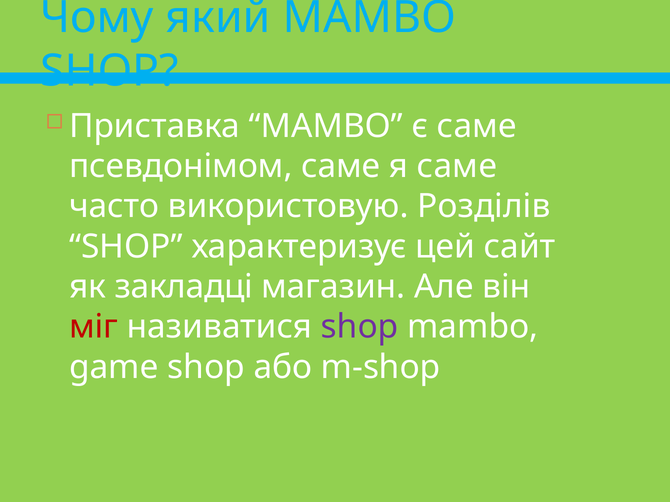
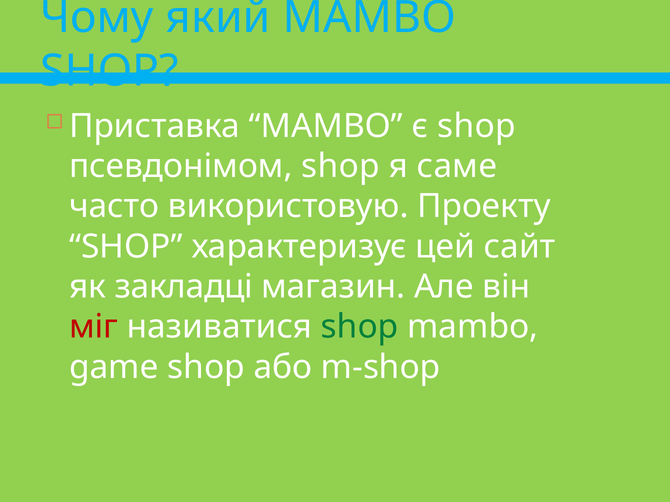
є саме: саме -> shop (477, 126)
псевдонімом саме: саме -> shop (341, 166)
Розділів: Розділів -> Проекту (484, 207)
shop colour: purple -> green (360, 327)
